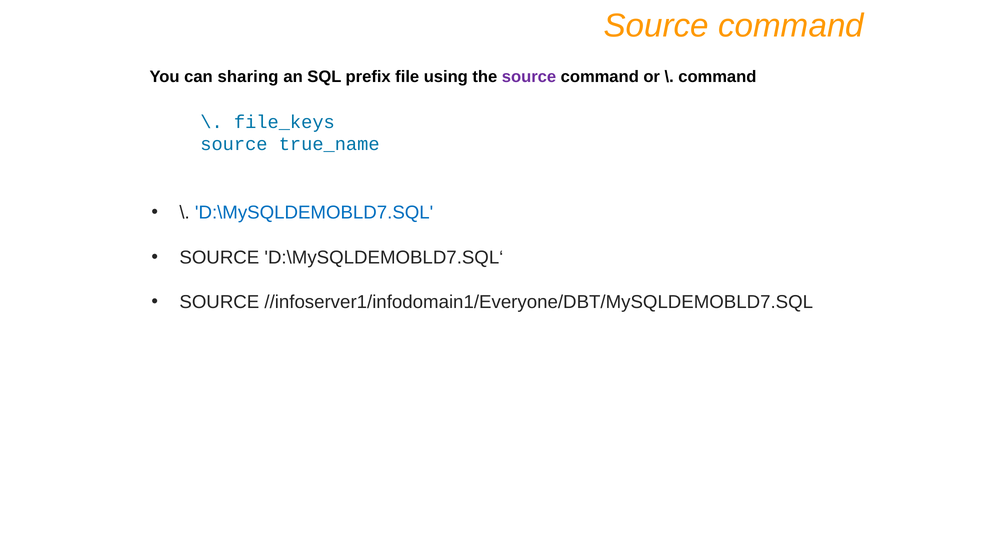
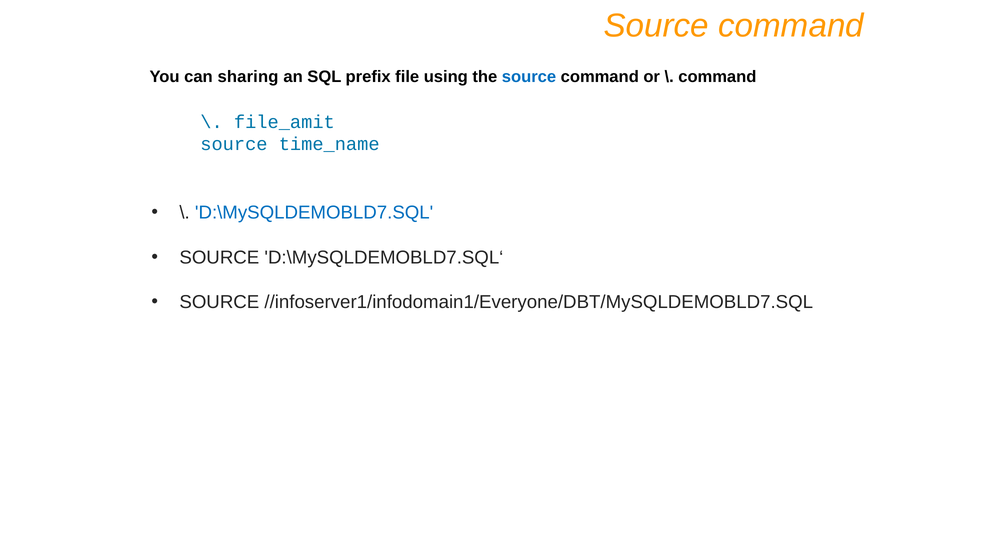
source colour: purple -> blue (529, 77)
file_keys: file_keys -> file_amit (284, 122)
true_name: true_name -> time_name (329, 144)
